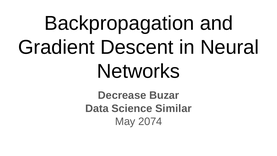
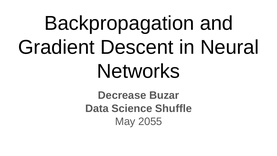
Similar: Similar -> Shuffle (174, 108)
2074: 2074 -> 2055 (150, 121)
